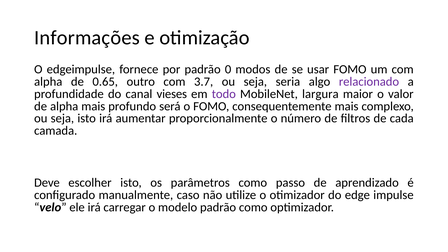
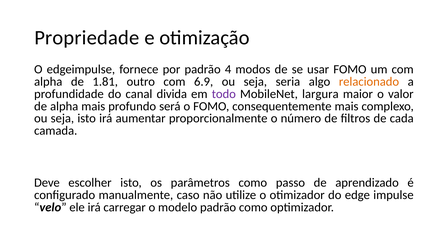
Informações: Informações -> Propriedade (87, 38)
0: 0 -> 4 (228, 69)
0.65: 0.65 -> 1.81 (105, 82)
3.7: 3.7 -> 6.9 (204, 82)
relacionado colour: purple -> orange (369, 82)
vieses: vieses -> divida (172, 94)
